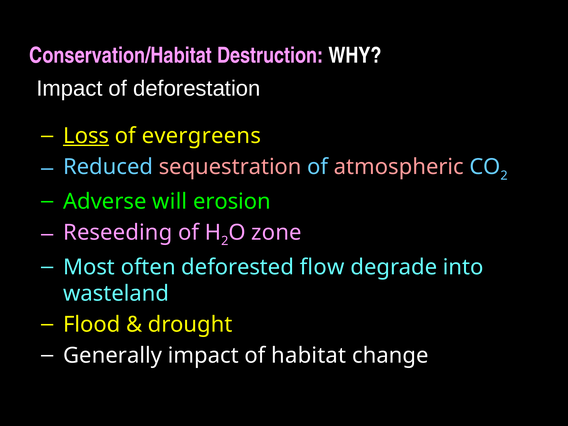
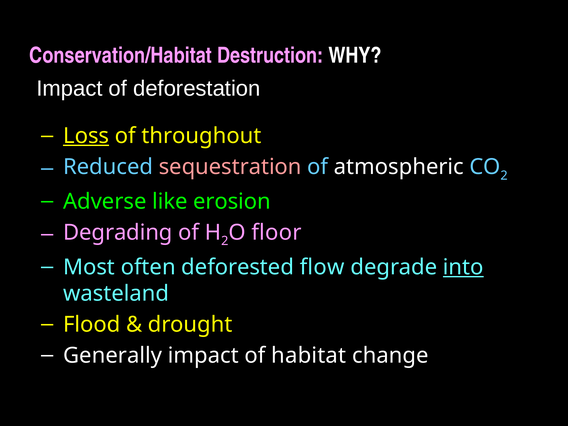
evergreens: evergreens -> throughout (202, 136)
atmospheric colour: pink -> white (399, 167)
will: will -> like (170, 202)
Reseeding: Reseeding -> Degrading (118, 232)
zone: zone -> floor (276, 232)
into underline: none -> present (463, 267)
